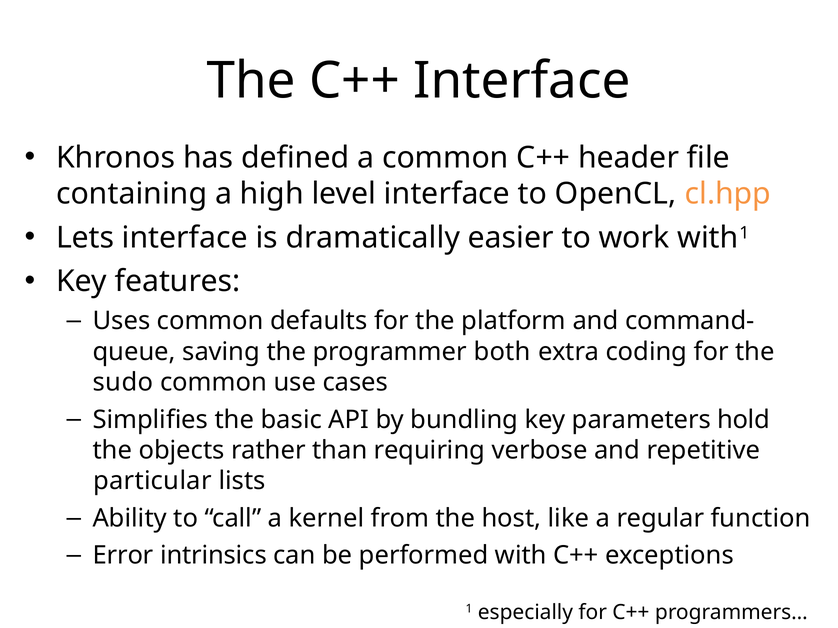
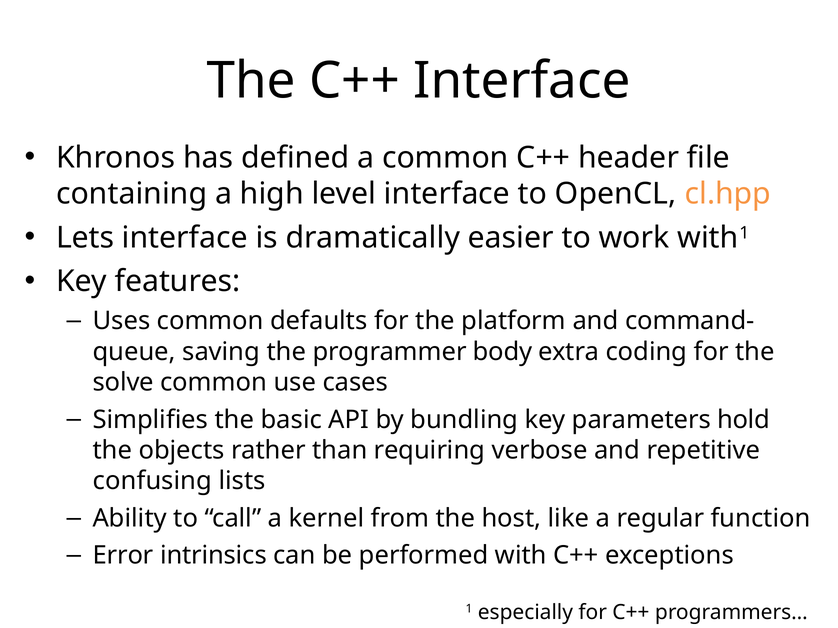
both: both -> body (502, 352)
sudo: sudo -> solve (123, 383)
particular: particular -> confusing (152, 481)
